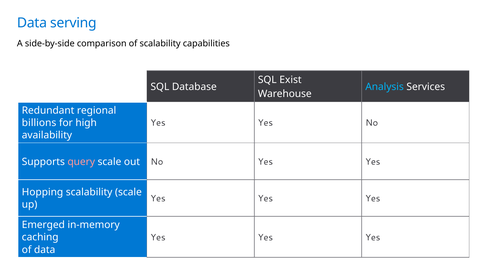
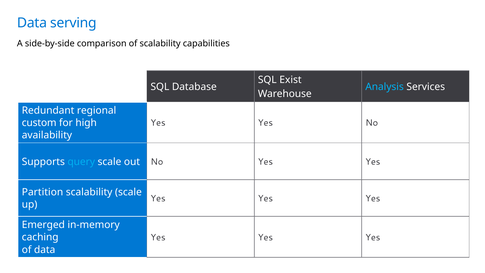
billions: billions -> custom (39, 123)
query colour: pink -> light blue (81, 162)
Hopping: Hopping -> Partition (43, 192)
